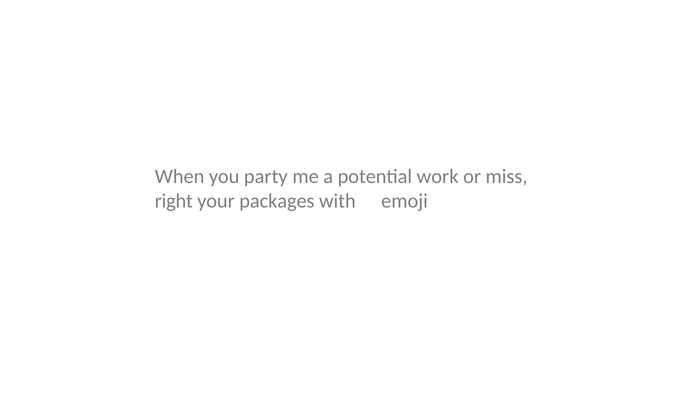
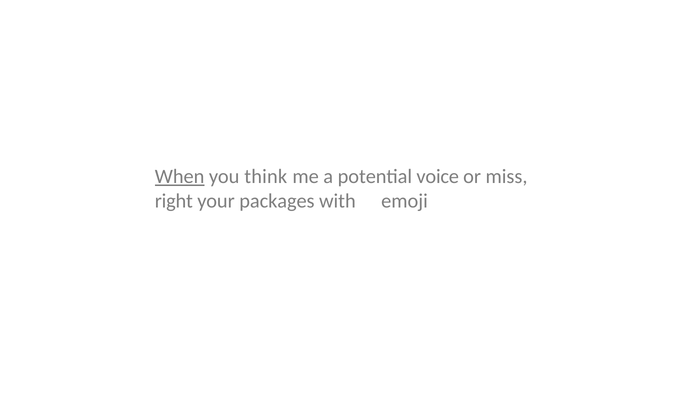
When underline: none -> present (180, 177)
party: party -> think (266, 177)
work: work -> voice (438, 177)
